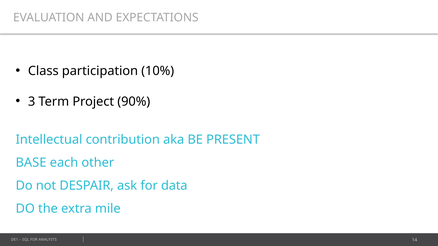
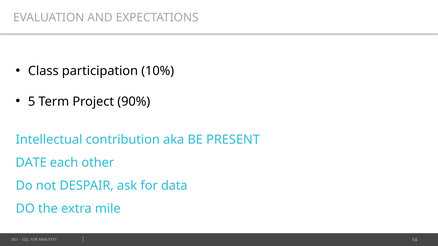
3: 3 -> 5 (32, 102)
BASE: BASE -> DATE (31, 163)
